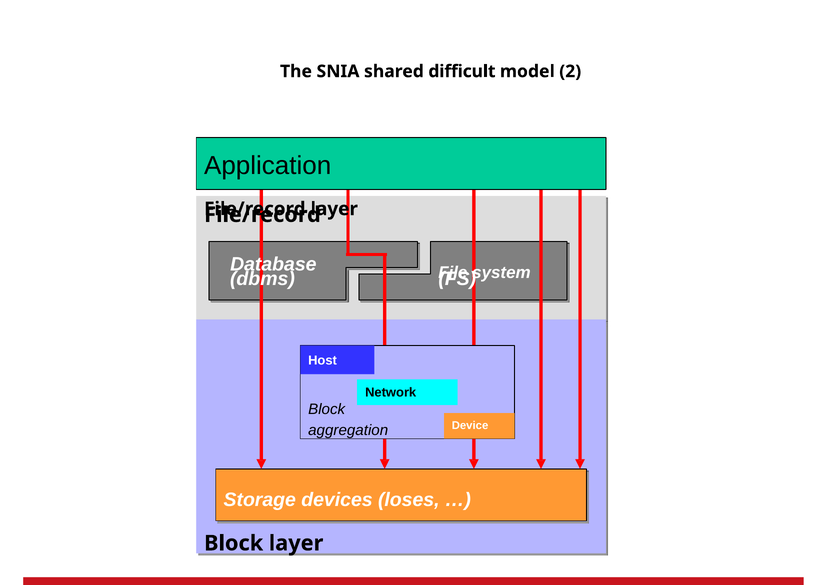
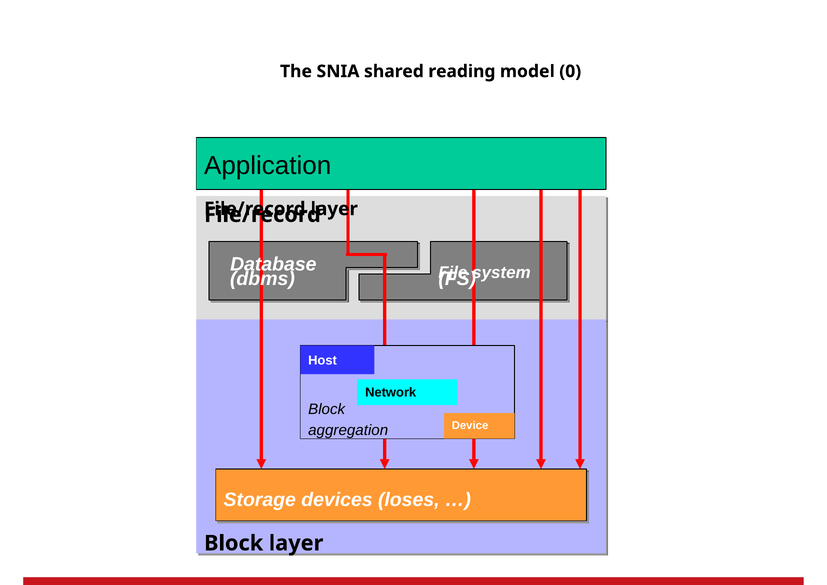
difficult: difficult -> reading (462, 71)
2: 2 -> 0 (570, 71)
